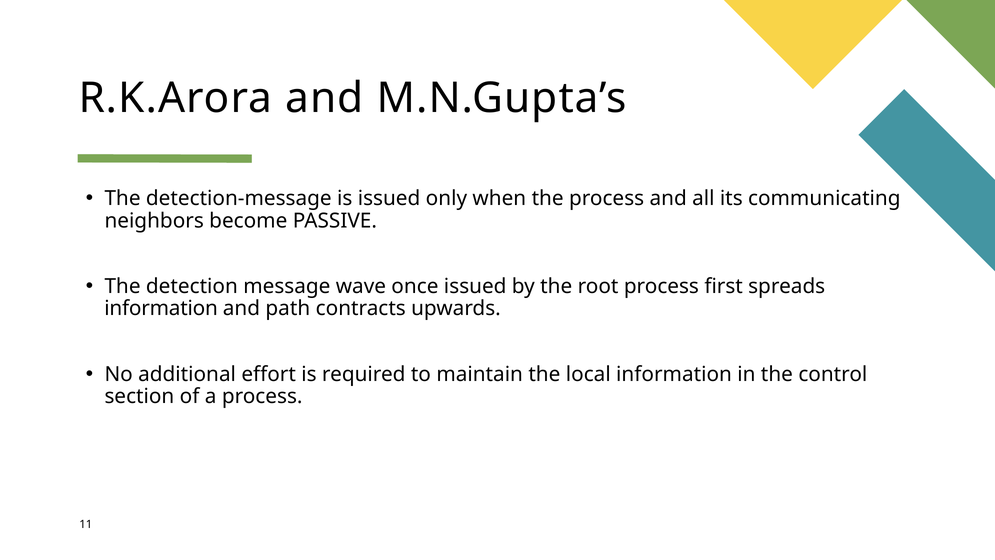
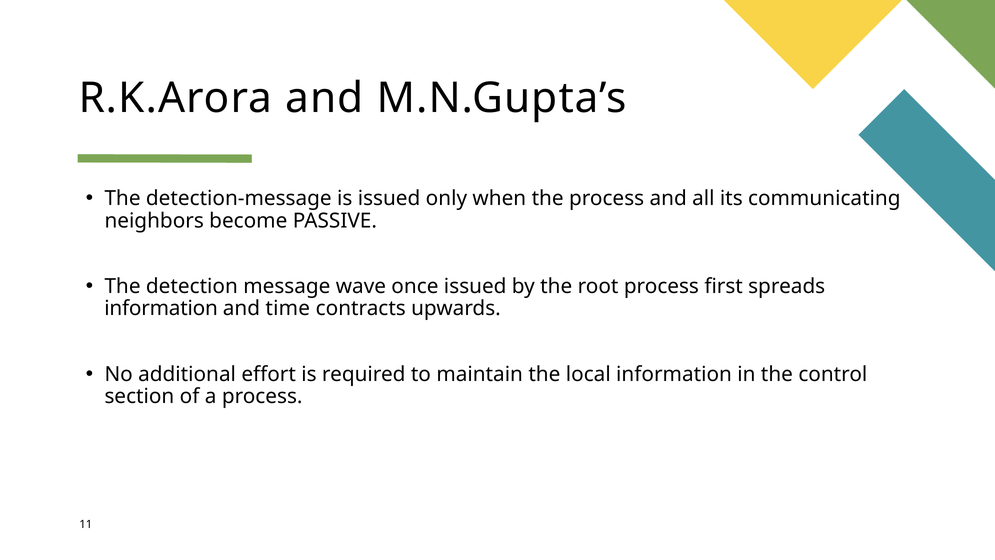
path: path -> time (288, 308)
